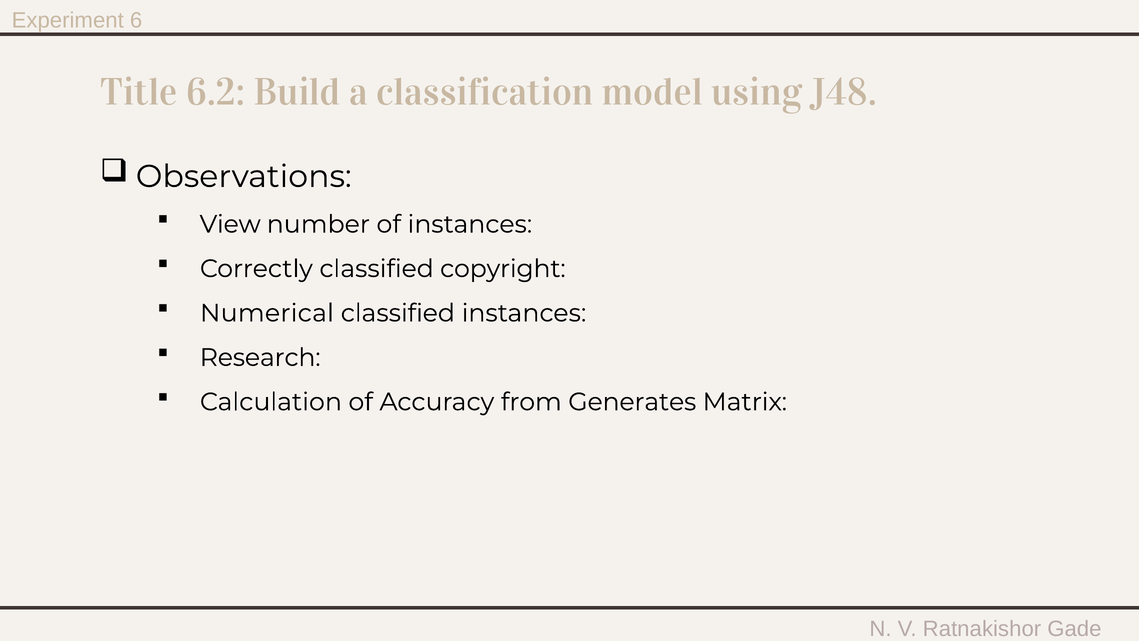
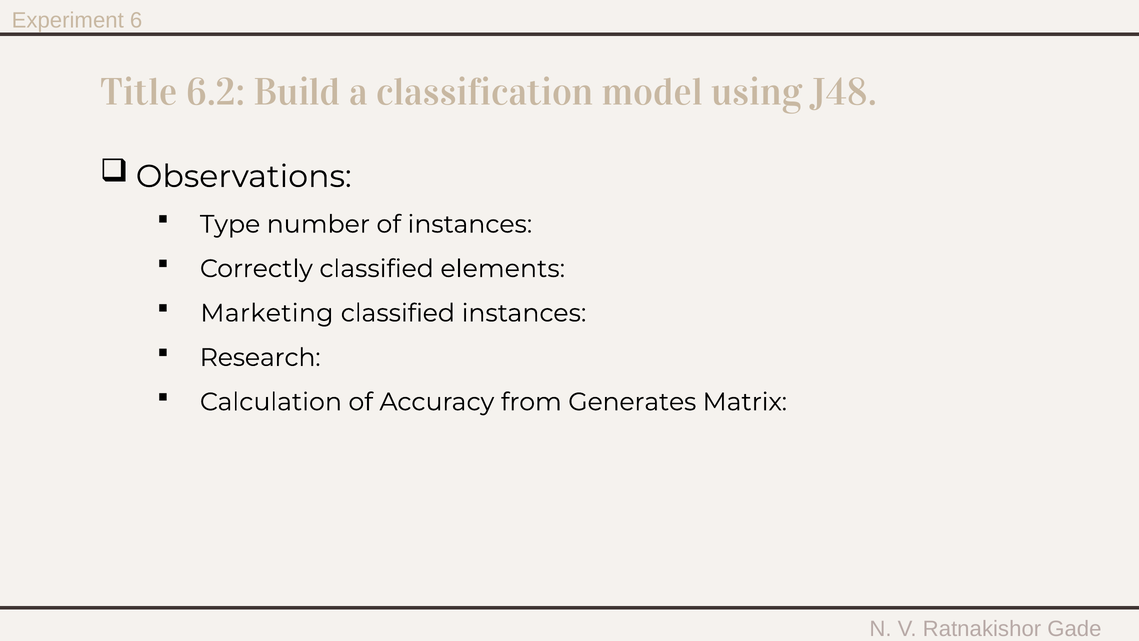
View: View -> Type (230, 224)
copyright: copyright -> elements (503, 269)
Numerical: Numerical -> Marketing (267, 313)
